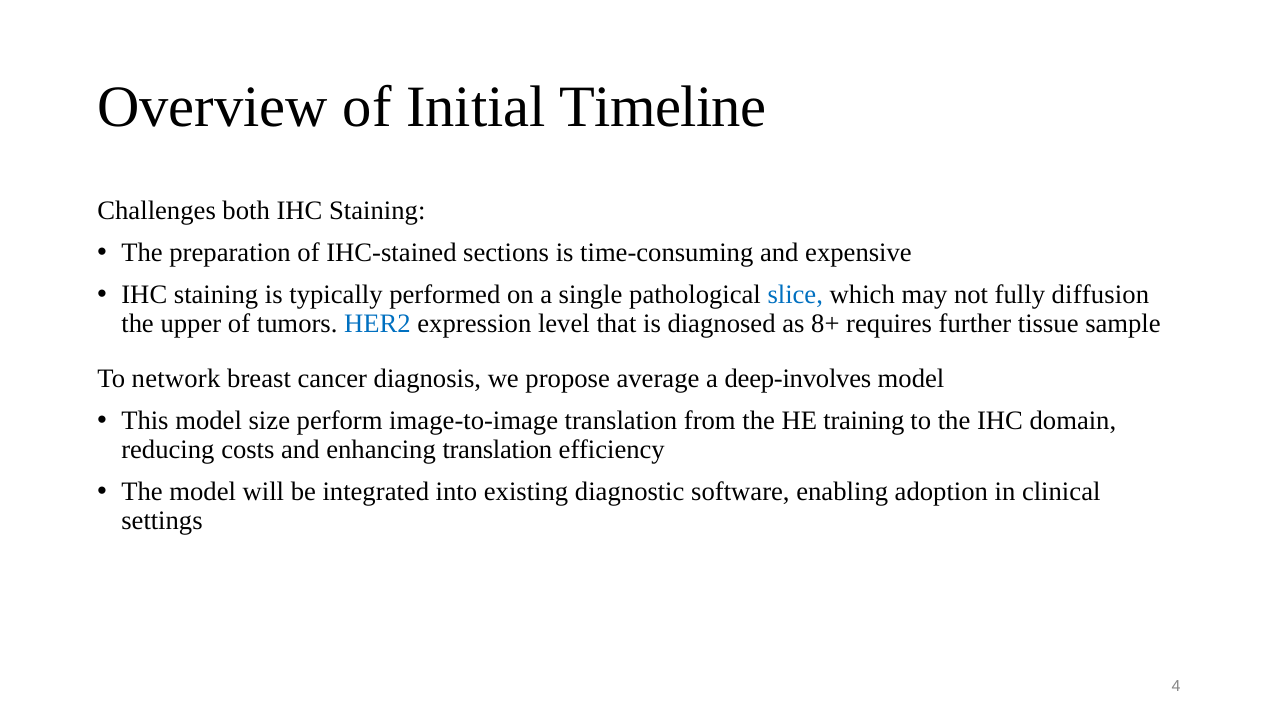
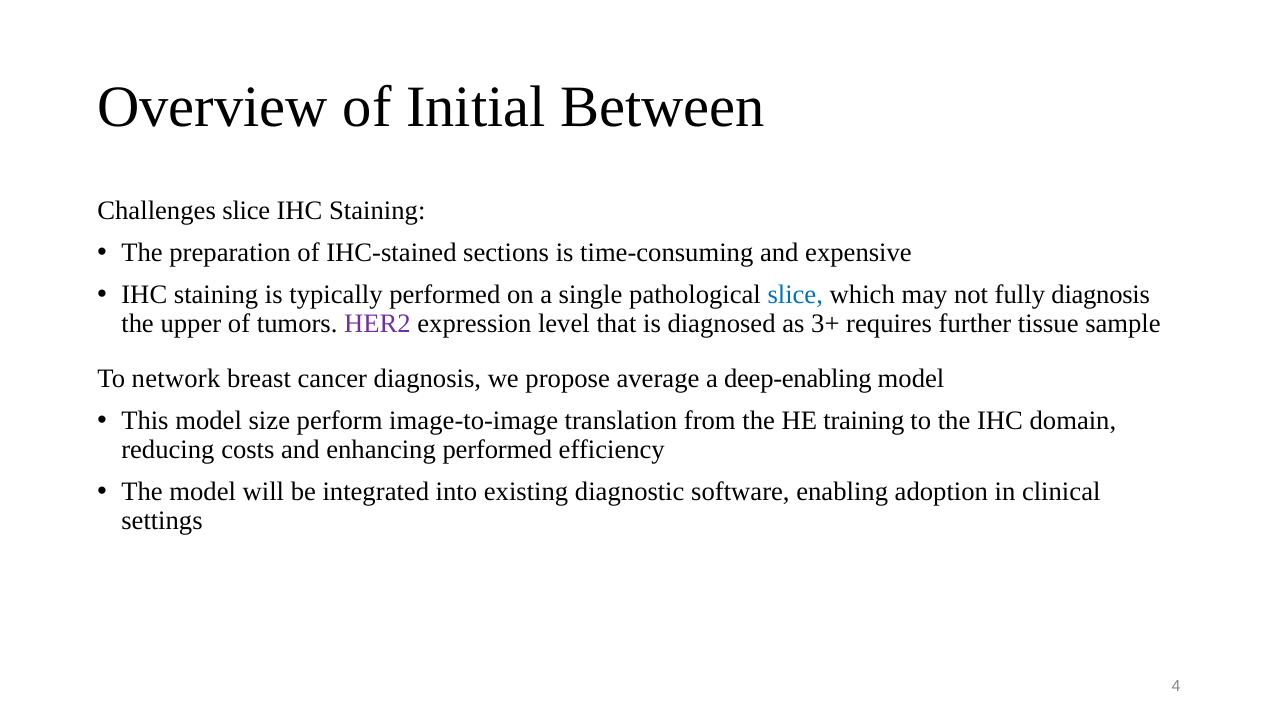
Timeline: Timeline -> Between (663, 107)
Challenges both: both -> slice (246, 210)
fully diffusion: diffusion -> diagnosis (1101, 295)
HER2 colour: blue -> purple (377, 323)
8+: 8+ -> 3+ (825, 323)
deep-involves: deep-involves -> deep-enabling (798, 378)
enhancing translation: translation -> performed (497, 449)
